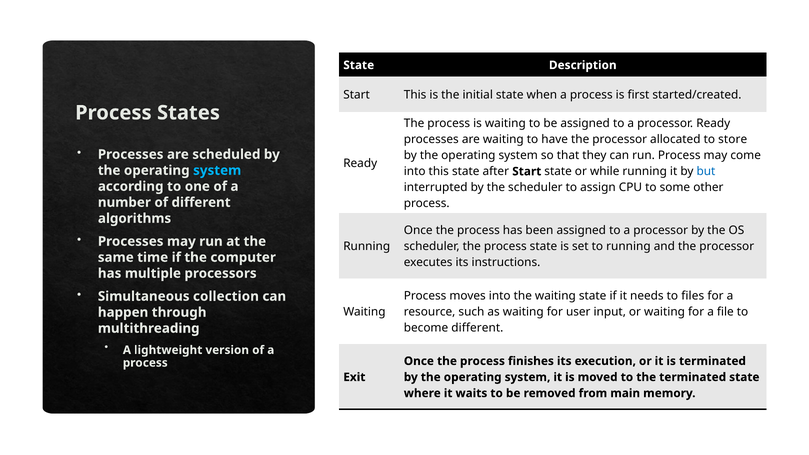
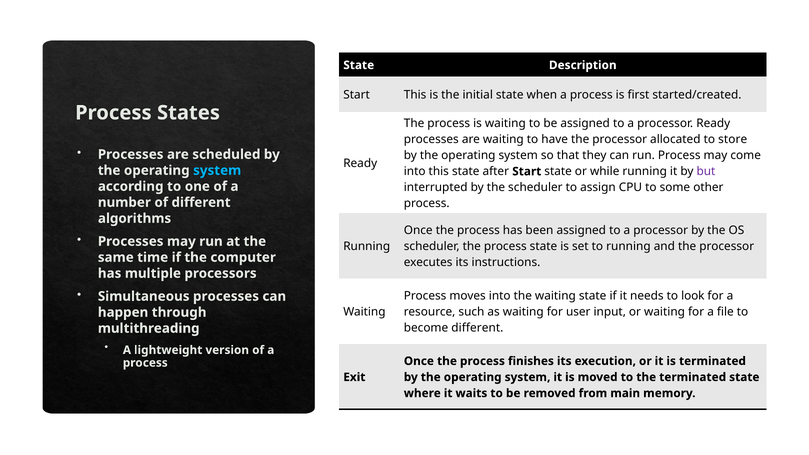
but colour: blue -> purple (706, 171)
Simultaneous collection: collection -> processes (226, 296)
files: files -> look (693, 296)
